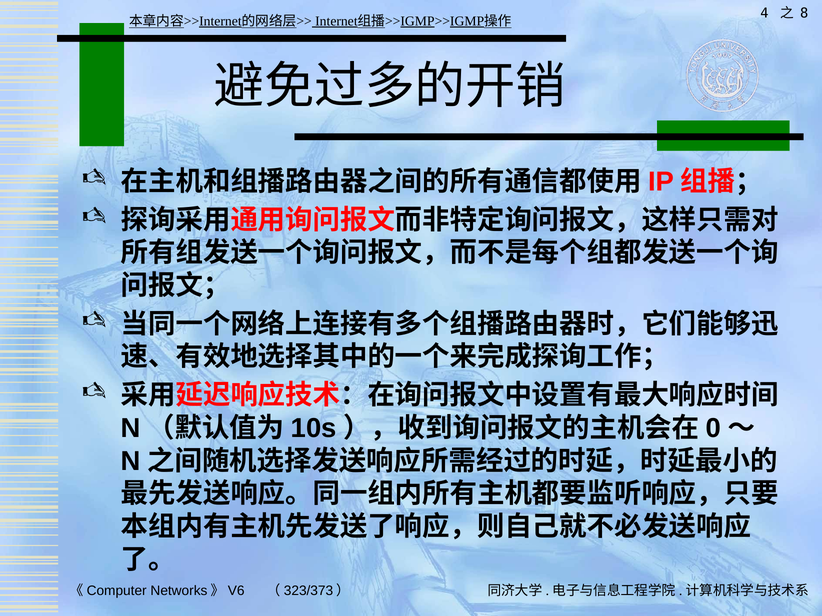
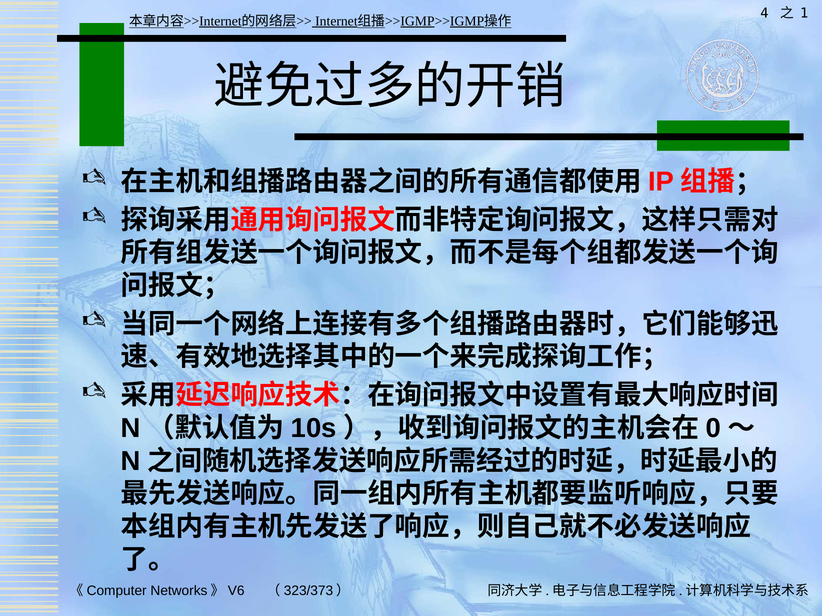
8: 8 -> 1 (804, 13)
